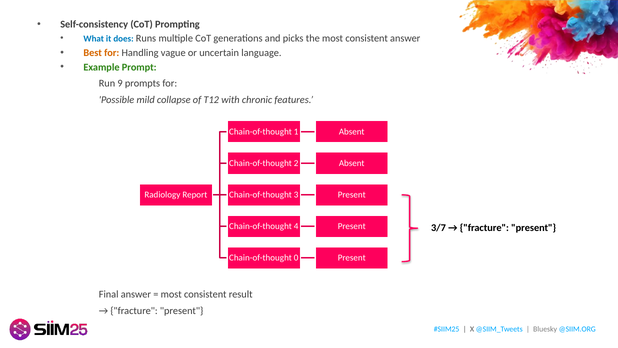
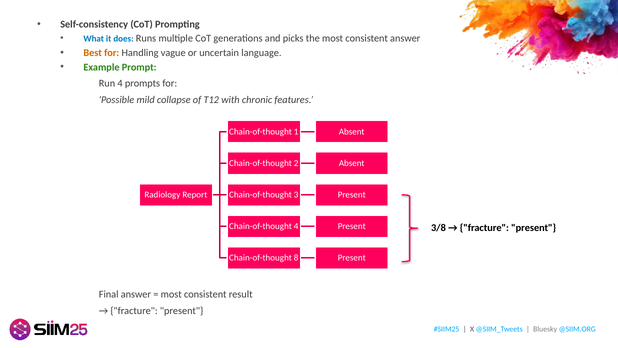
Run 9: 9 -> 4 (120, 83)
3/7: 3/7 -> 3/8 (438, 228)
0: 0 -> 8 (296, 258)
